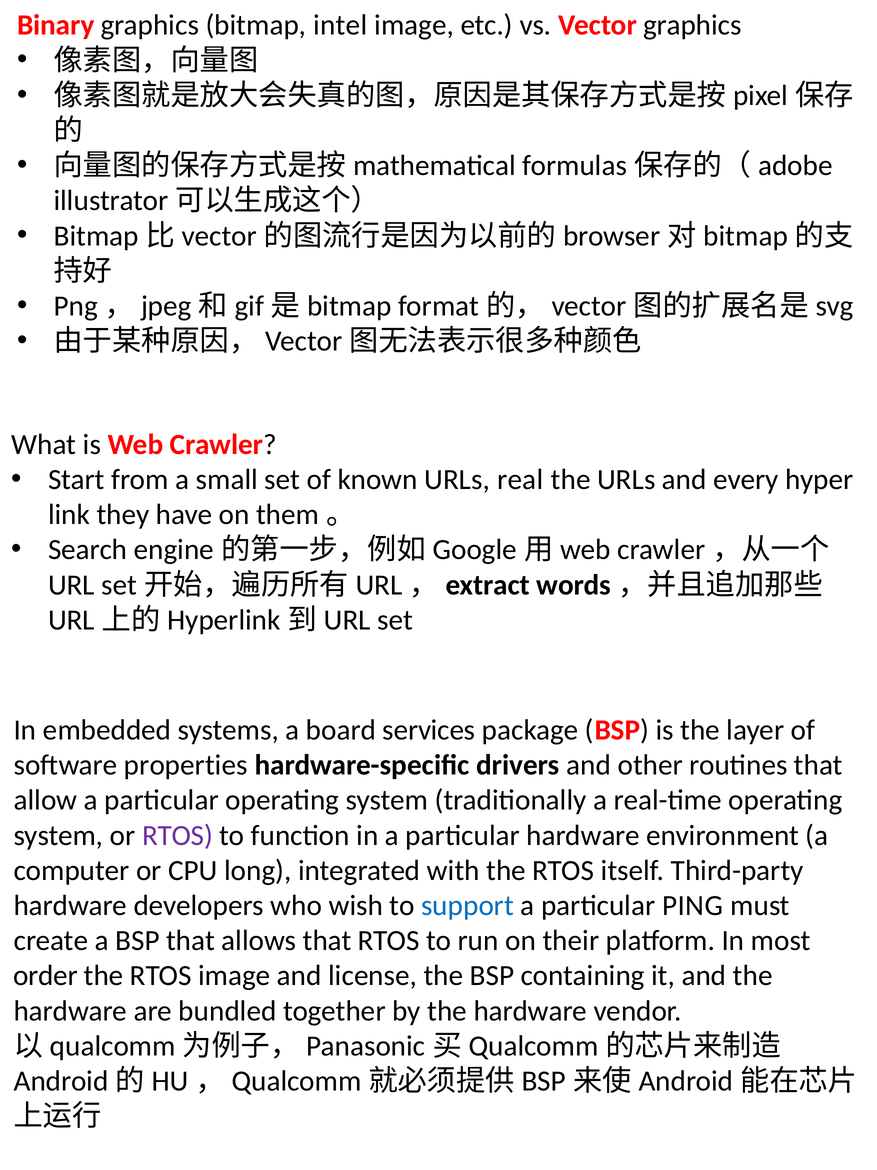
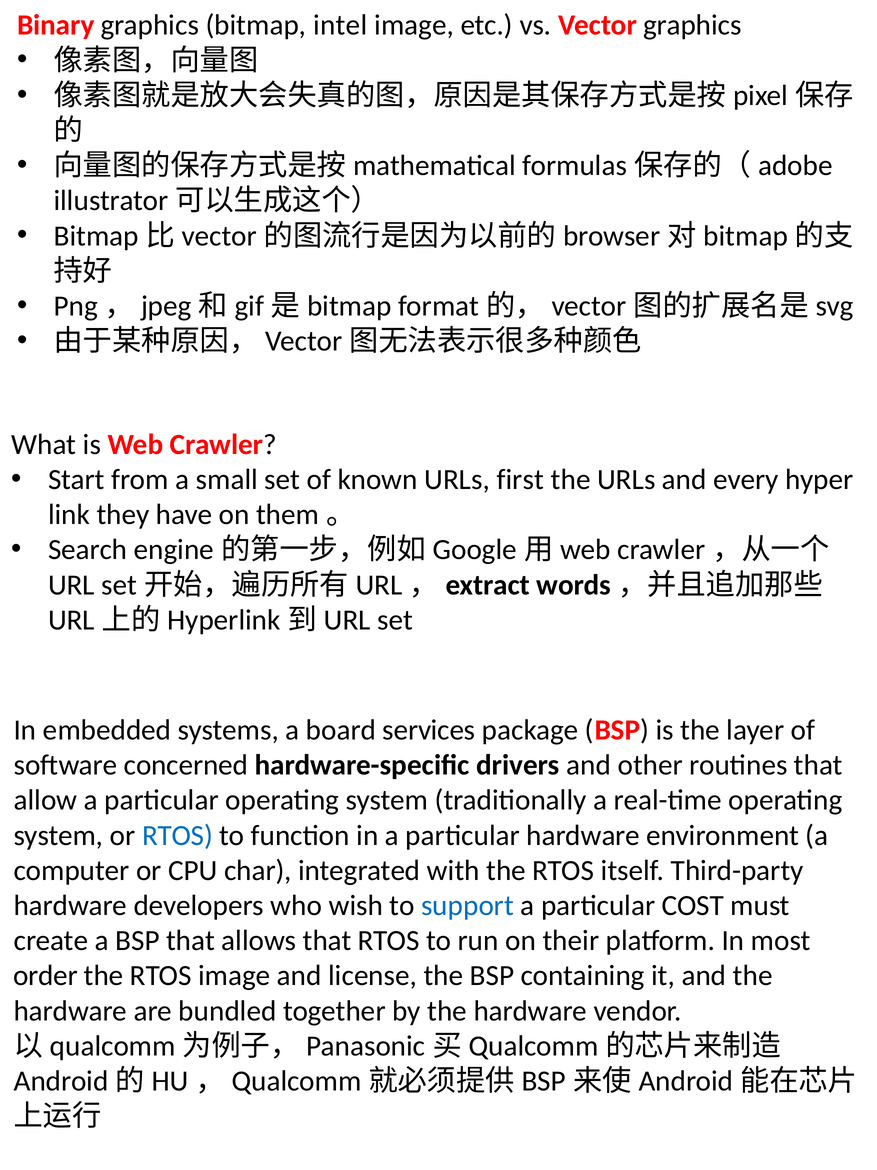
real: real -> first (520, 479)
properties: properties -> concerned (186, 765)
RTOS colour: purple -> blue (178, 835)
long: long -> char (258, 870)
PING: PING -> COST (693, 905)
